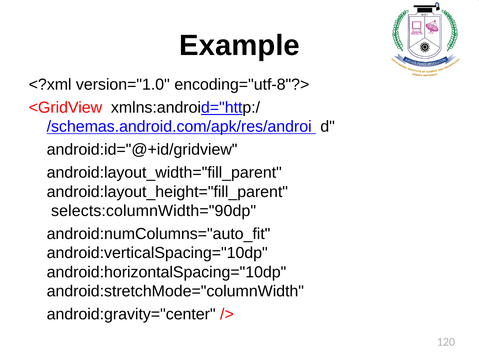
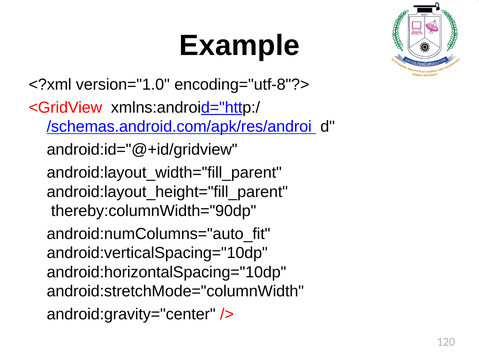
selects:columnWidth="90dp: selects:columnWidth="90dp -> thereby:columnWidth="90dp (154, 211)
